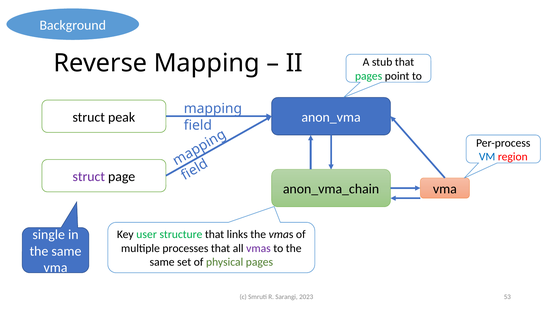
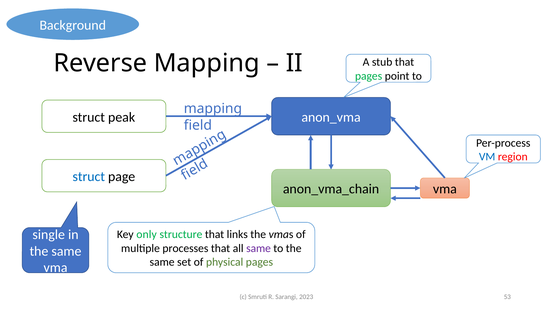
struct colour: purple -> blue (89, 177)
user: user -> only (147, 235)
all vmas: vmas -> same (259, 248)
